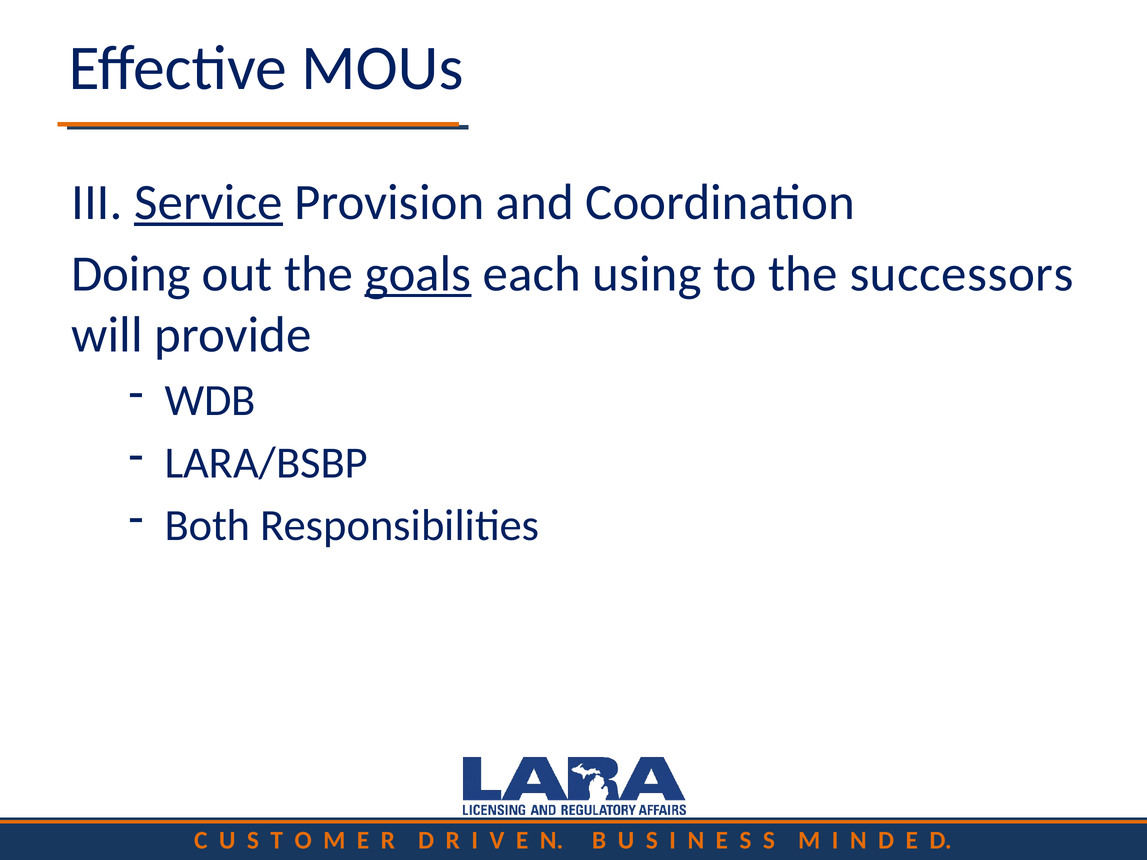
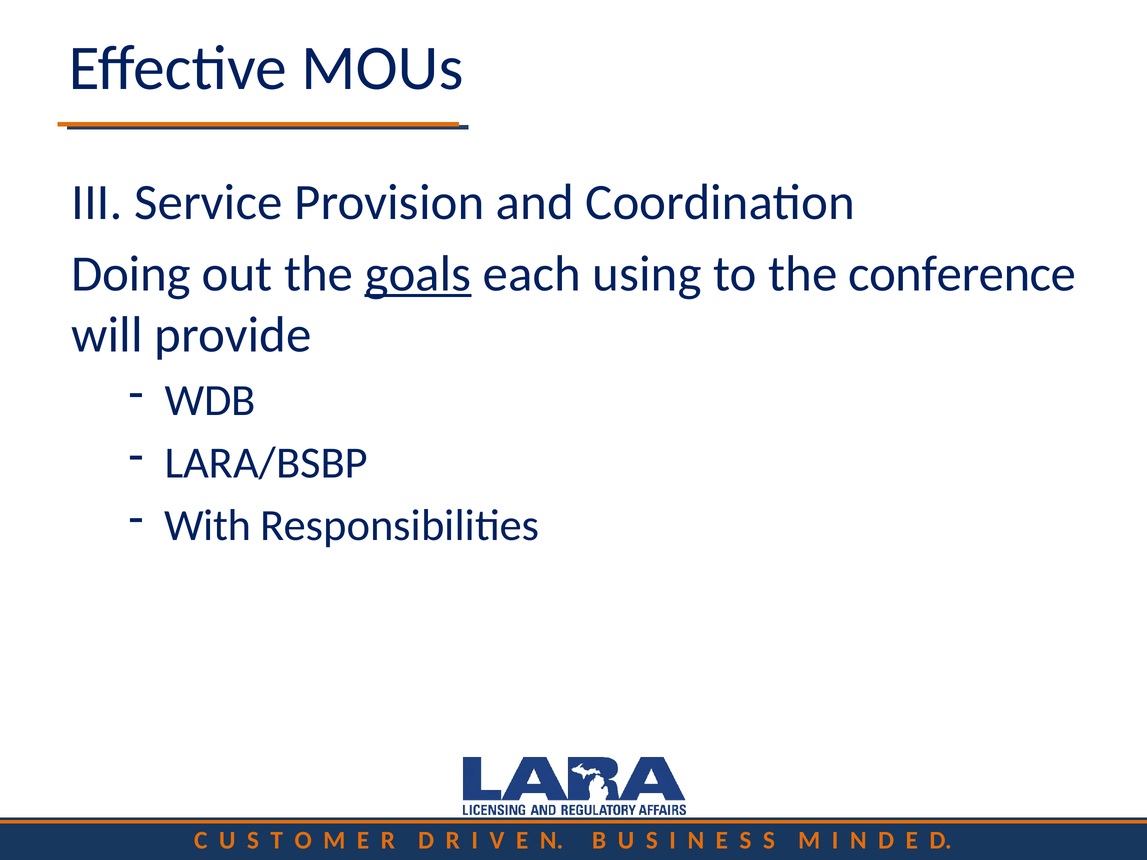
Service underline: present -> none (208, 202)
successors: successors -> conference (962, 274)
Both: Both -> With (208, 526)
